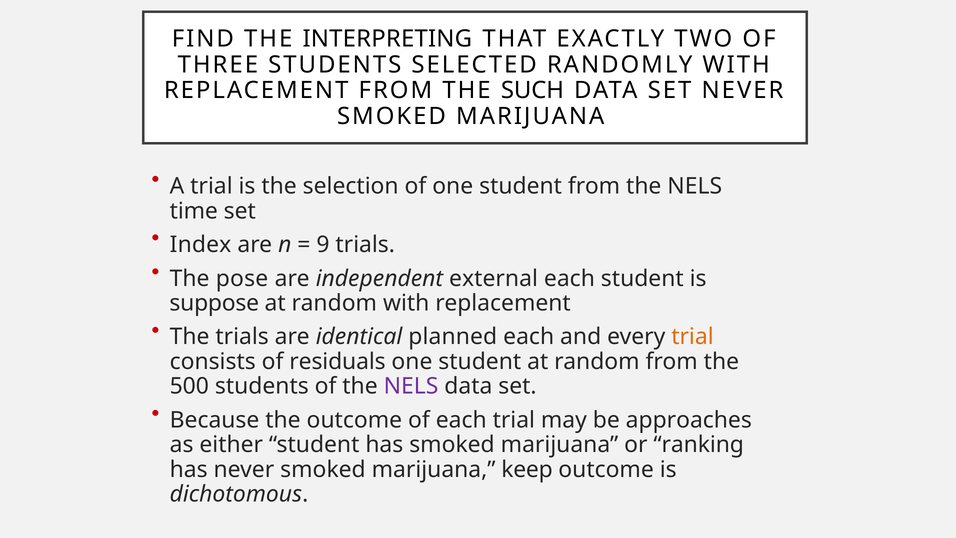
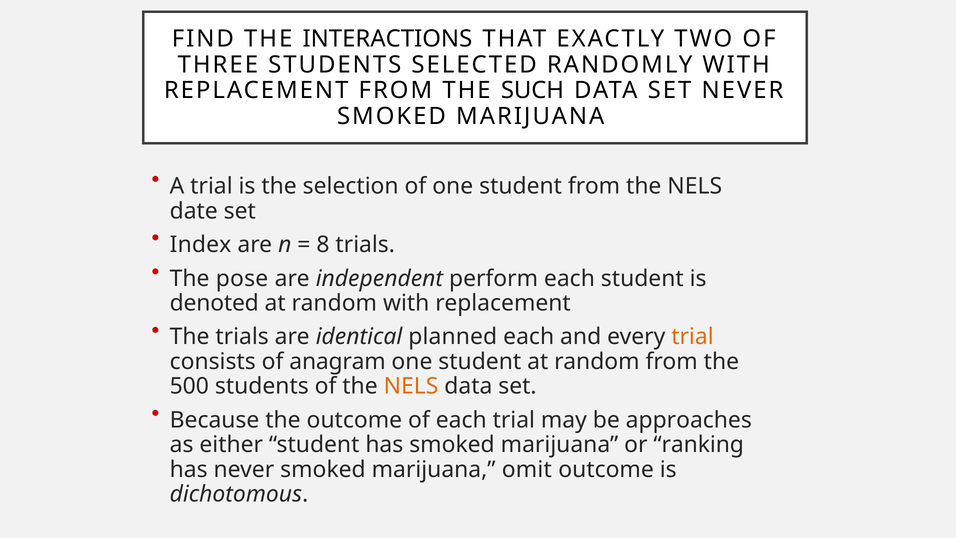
INTERPRETING: INTERPRETING -> INTERACTIONS (387, 39)
time: time -> date (194, 211)
9: 9 -> 8 (323, 245)
external: external -> perform (494, 278)
suppose: suppose -> denoted (214, 303)
residuals: residuals -> anagram (338, 361)
NELS colour: purple -> orange (411, 386)
keep: keep -> omit (527, 469)
